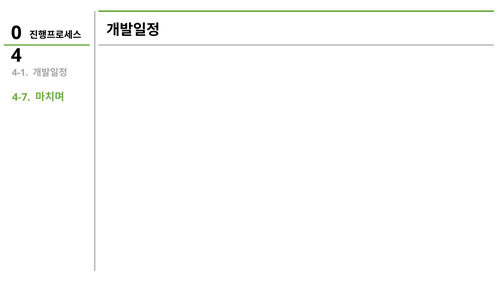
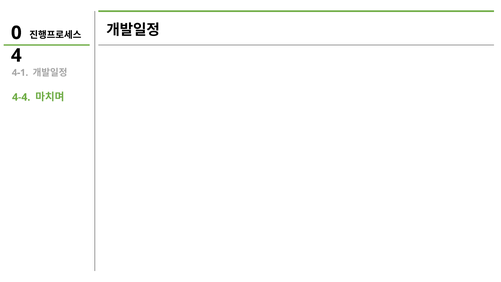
4-7: 4-7 -> 4-4 (21, 97)
